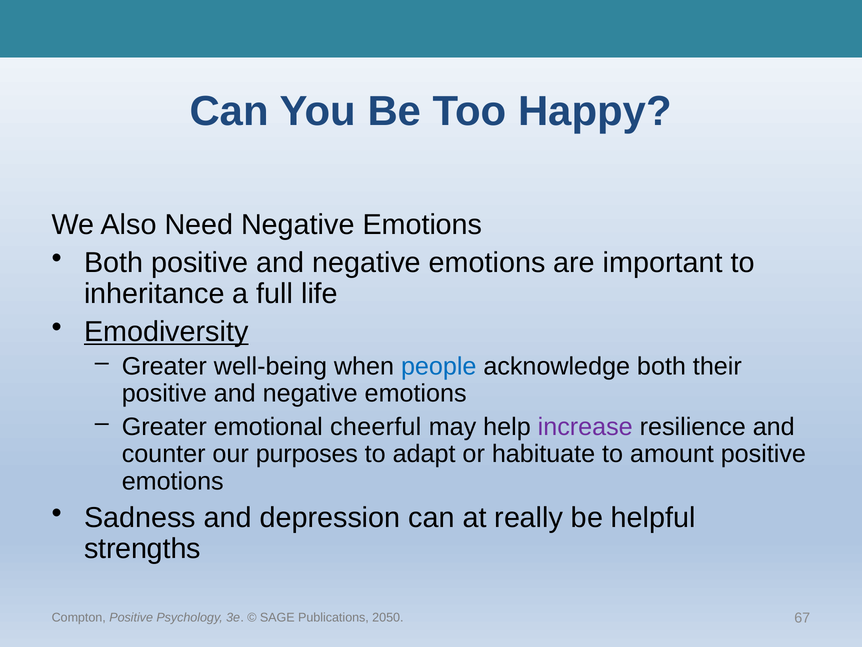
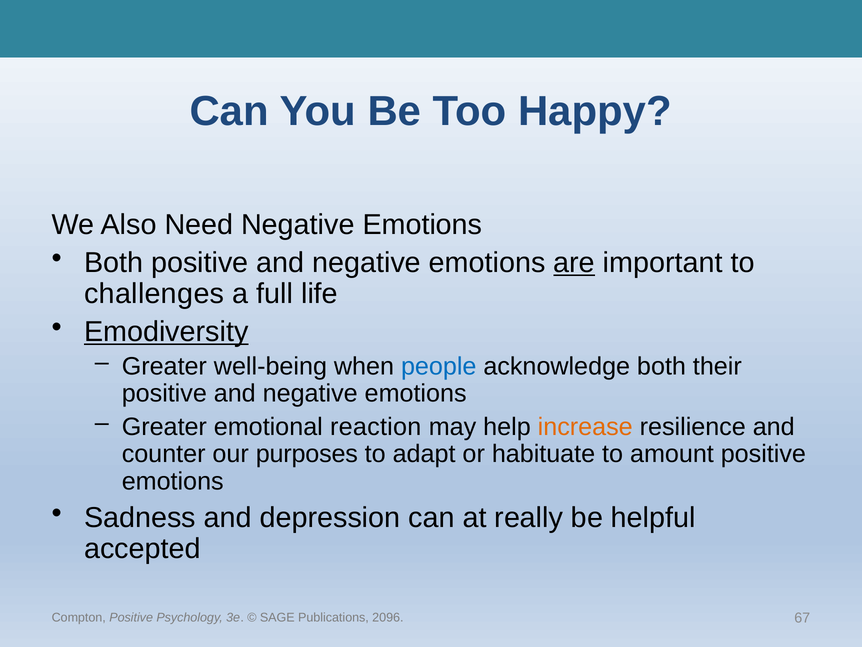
are underline: none -> present (574, 263)
inheritance: inheritance -> challenges (154, 294)
cheerful: cheerful -> reaction (376, 427)
increase colour: purple -> orange (585, 427)
strengths: strengths -> accepted (142, 548)
2050: 2050 -> 2096 (388, 617)
